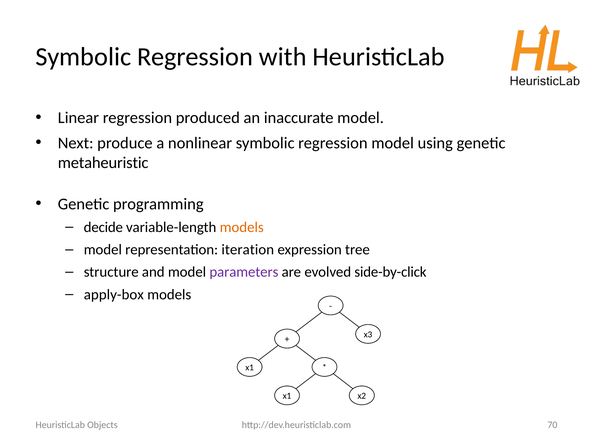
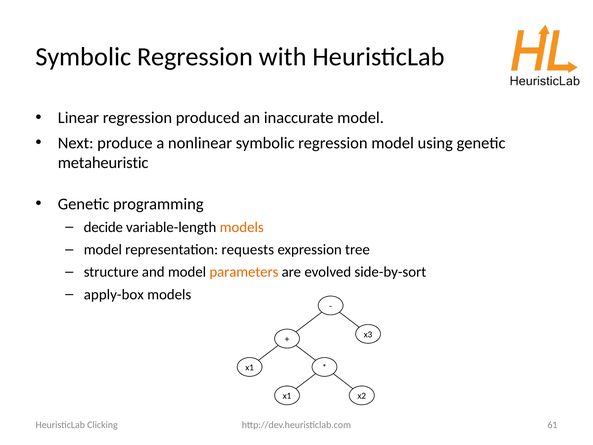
iteration: iteration -> requests (248, 250)
parameters colour: purple -> orange (244, 272)
side-by-click: side-by-click -> side-by-sort (390, 272)
70: 70 -> 61 (552, 425)
Objects: Objects -> Clicking (102, 425)
